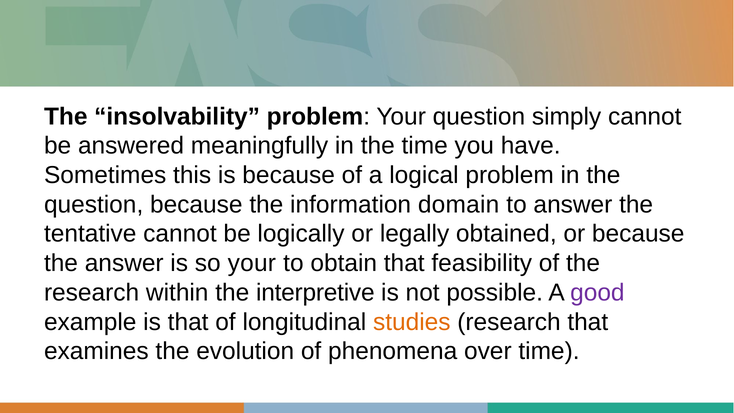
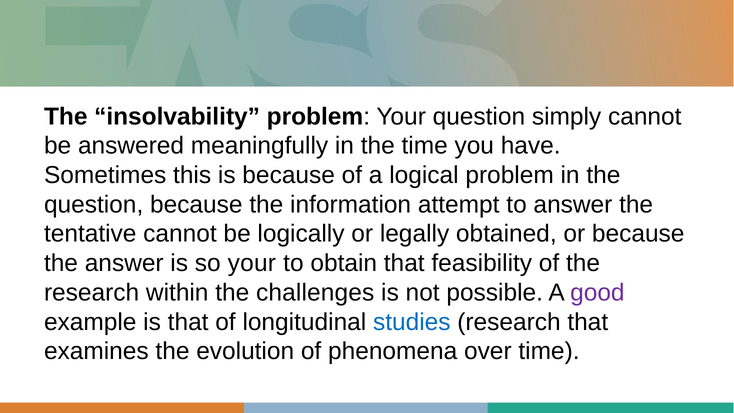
domain: domain -> attempt (459, 204)
interpretive: interpretive -> challenges (315, 293)
studies colour: orange -> blue (412, 322)
